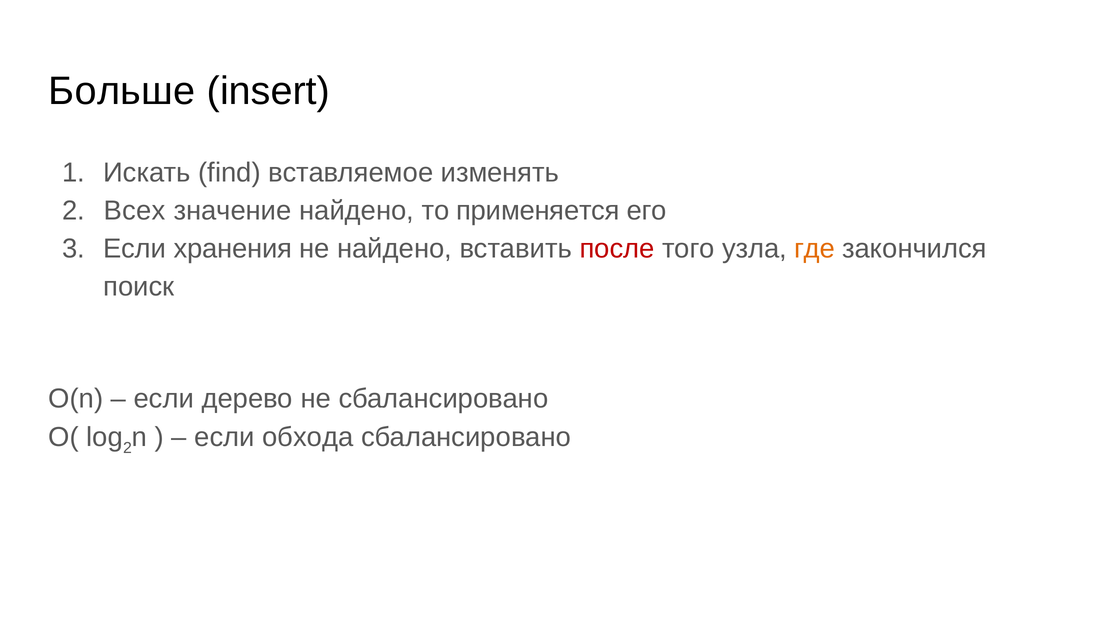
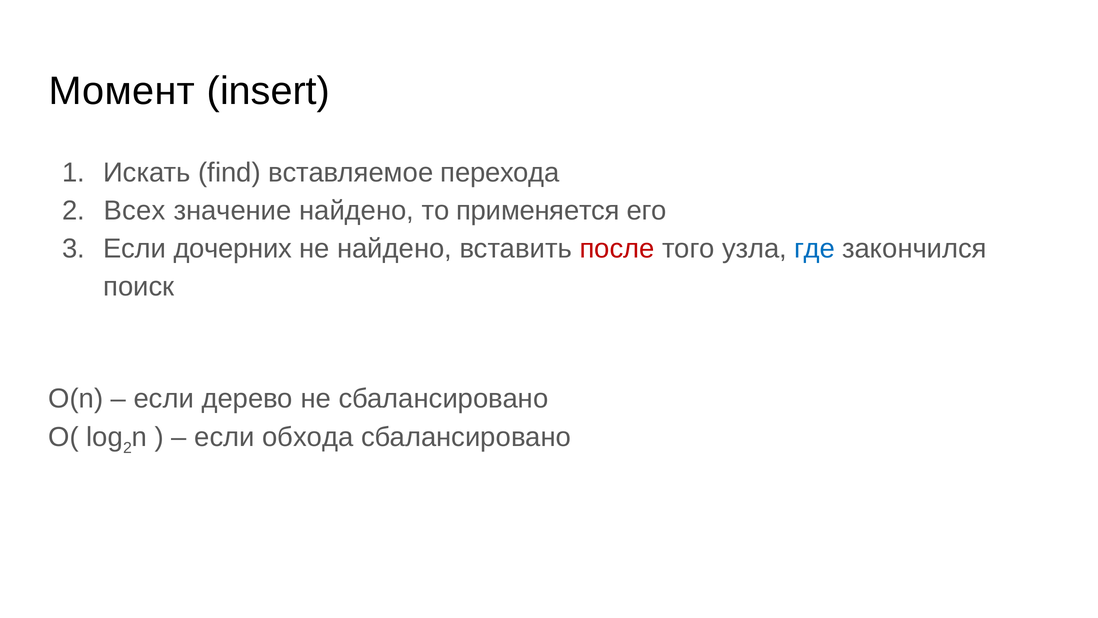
Больше: Больше -> Момент (122, 91)
изменять: изменять -> перехода (500, 173)
хранения: хранения -> дочерних (233, 248)
где colour: orange -> blue (815, 248)
